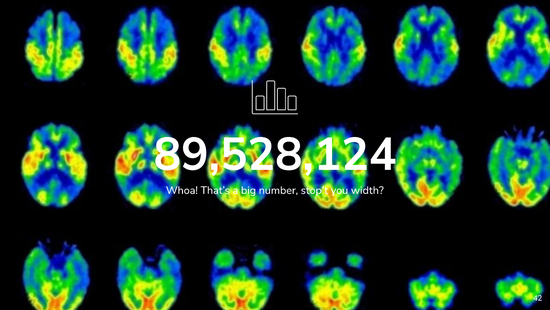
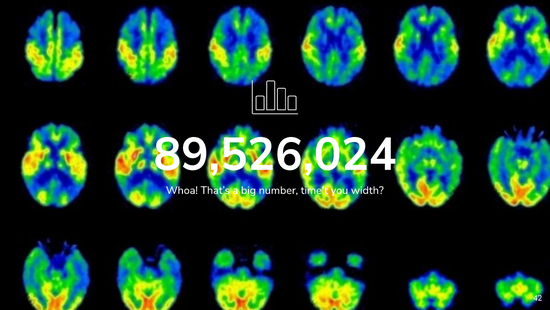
89,528,124: 89,528,124 -> 89,526,024 (275, 154)
stop’t: stop’t -> time’t (314, 190)
